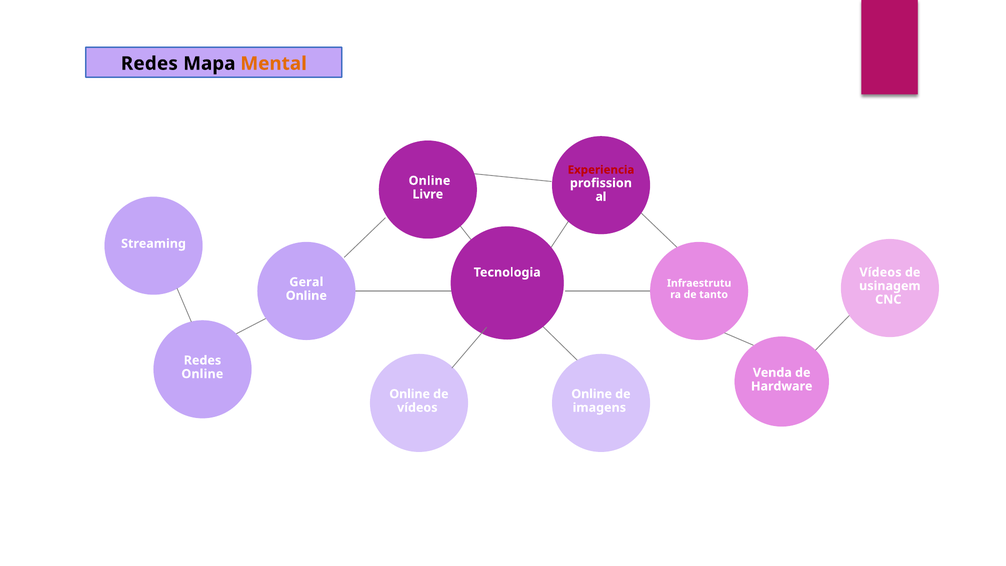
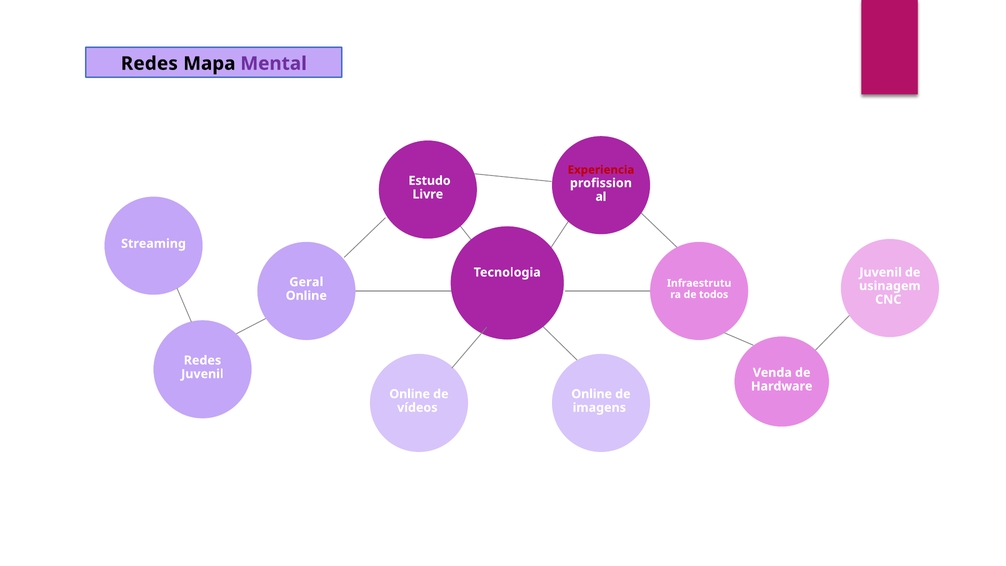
Mental colour: orange -> purple (274, 64)
Online: Online -> Estudo (430, 181)
Vídeos: Vídeos -> Juvenil (881, 272)
tanto: tanto -> todos (714, 294)
Online: Online -> Juvenil (202, 374)
